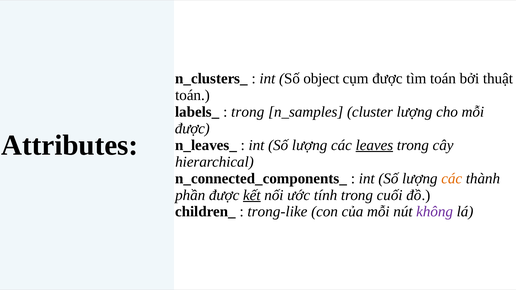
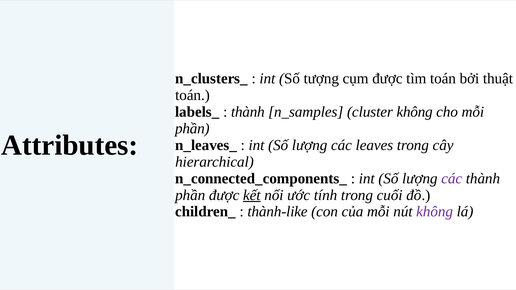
object: object -> tượng (321, 79)
trong: trong -> thành (248, 112)
cluster lượng: lượng -> không (415, 112)
được: được -> phần (192, 129)
leaves underline: present -> none (374, 145)
các colour: orange -> purple (452, 179)
trong-like: trong-like -> thành-like (278, 212)
